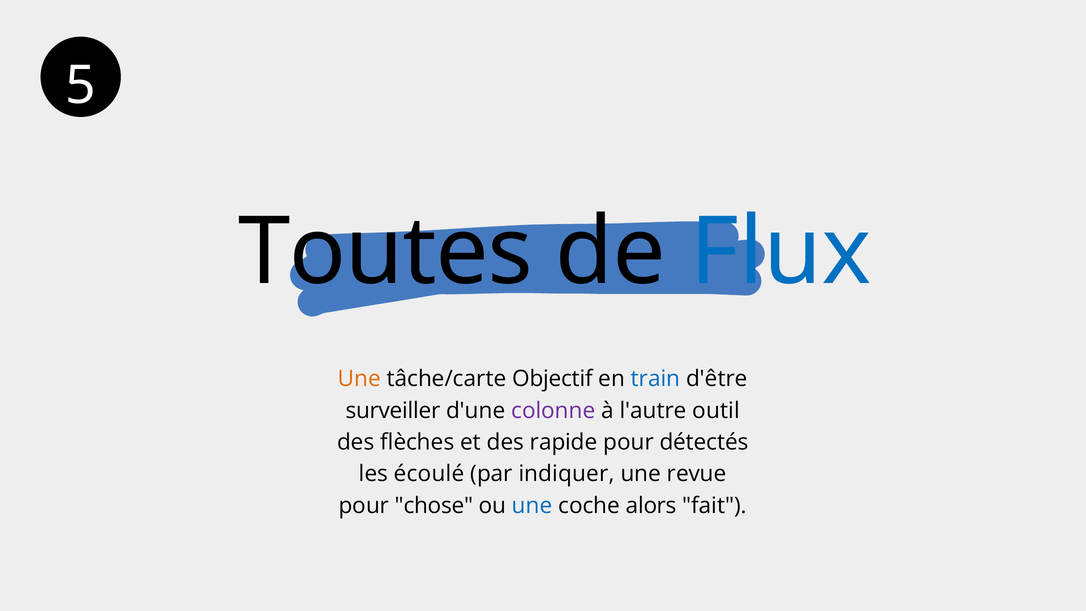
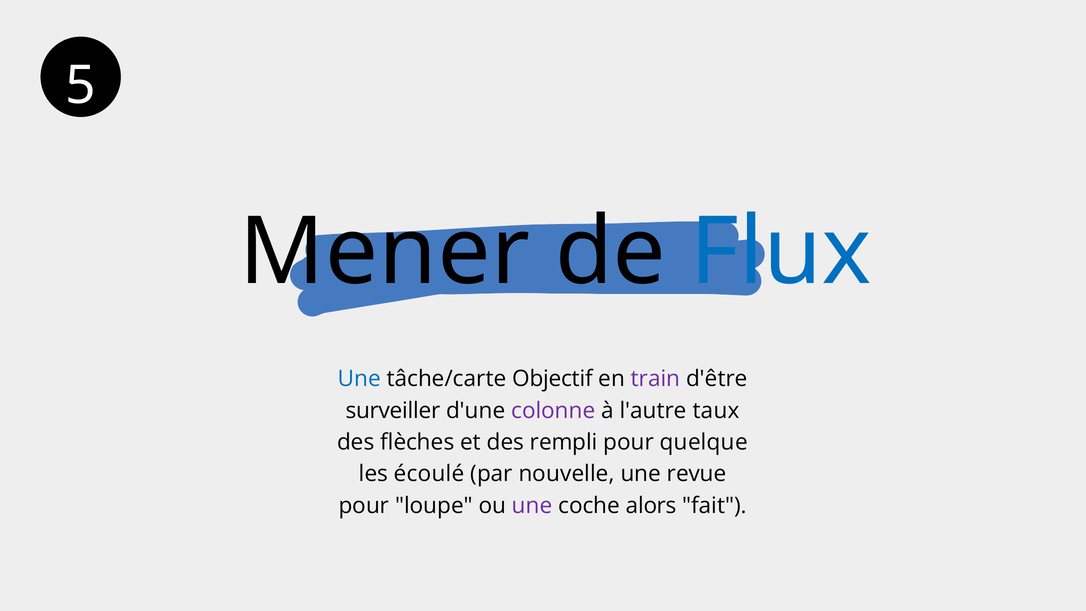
Toutes: Toutes -> Mener (385, 252)
Une colour: orange -> blue (359, 379)
train colour: blue -> purple (656, 379)
outil: outil -> taux (716, 410)
rapide: rapide -> rempli (564, 442)
détectés: détectés -> quelque (704, 442)
indiquer: indiquer -> nouvelle (567, 474)
chose: chose -> loupe (434, 505)
une colour: blue -> purple (532, 505)
